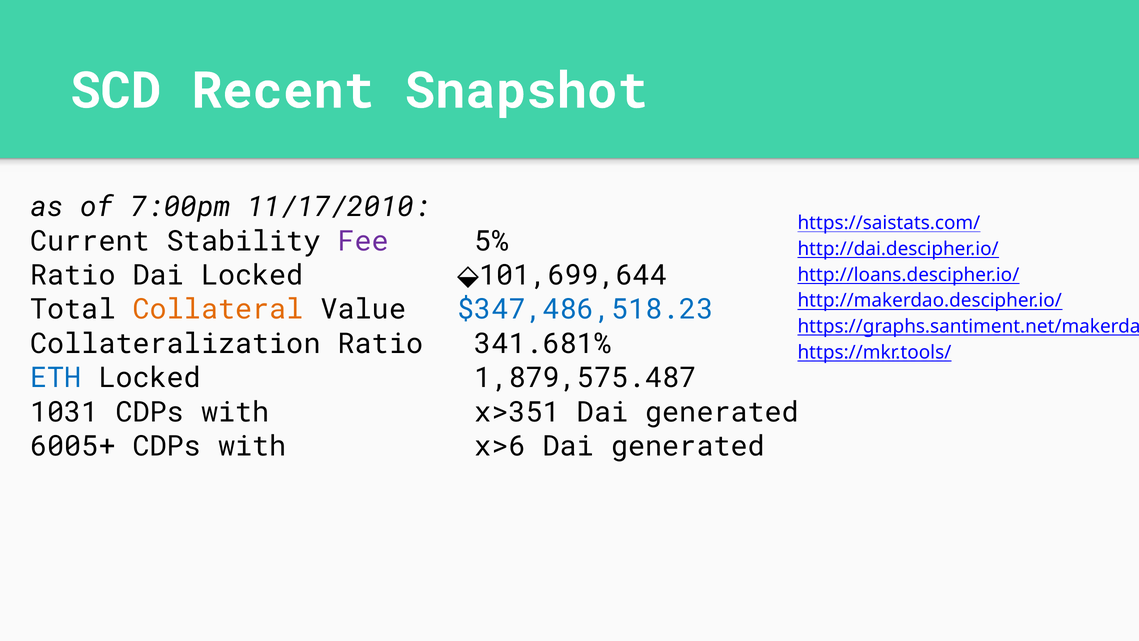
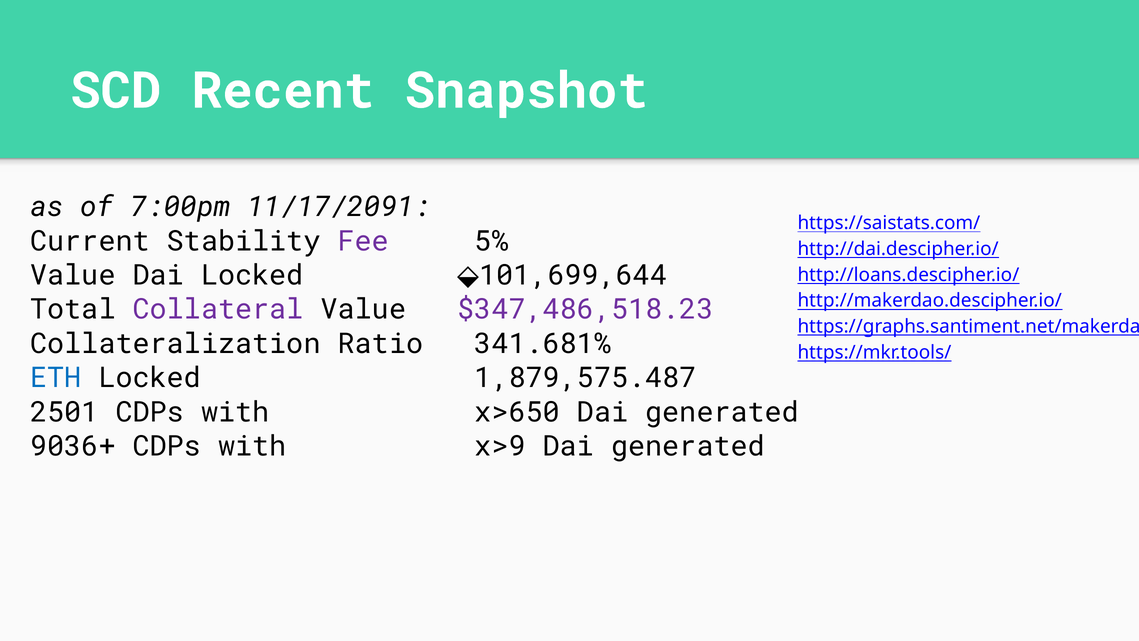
11/17/2010: 11/17/2010 -> 11/17/2091 (339, 207)
Ratio: Ratio -> Value (73, 275)
Collateral colour: orange -> purple (218, 309)
$347,486,518.23 colour: blue -> purple (585, 309)
1031: 1031 -> 2501 (64, 412)
x>351: x>351 -> x>650 (517, 412)
6005+: 6005+ -> 9036+ (73, 446)
x>6: x>6 -> x>9 (500, 446)
